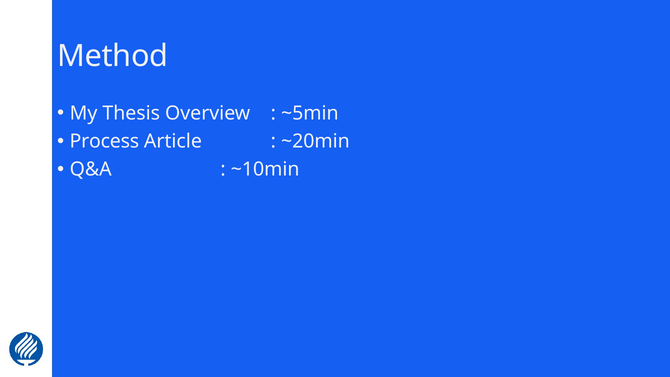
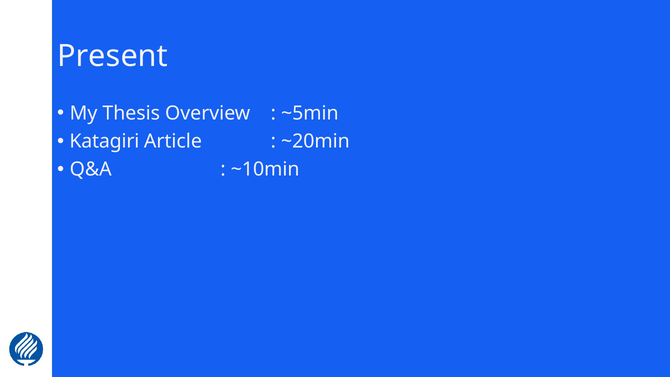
Method: Method -> Present (113, 56)
Process: Process -> Katagiri (104, 141)
